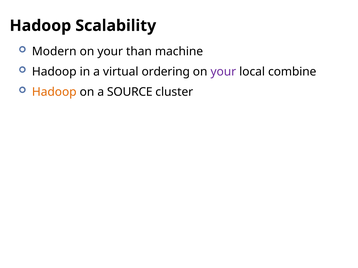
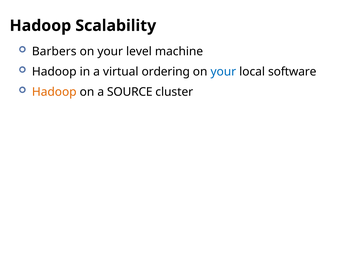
Modern: Modern -> Barbers (54, 52)
than: than -> level (139, 52)
your colour: purple -> blue (223, 72)
combine: combine -> software (292, 72)
